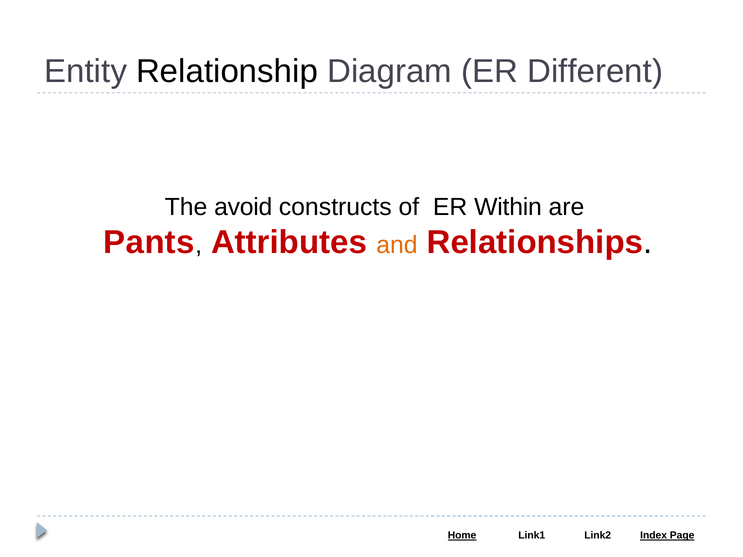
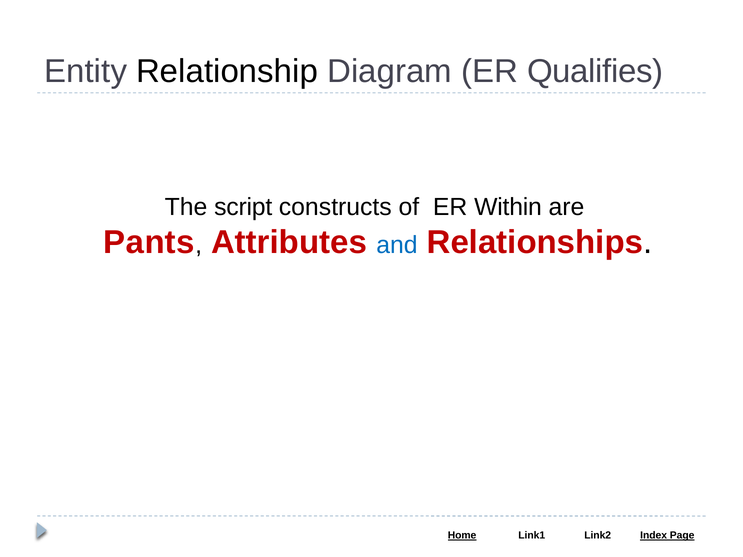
Different: Different -> Qualifies (595, 71)
avoid: avoid -> script (243, 207)
and colour: orange -> blue (397, 245)
